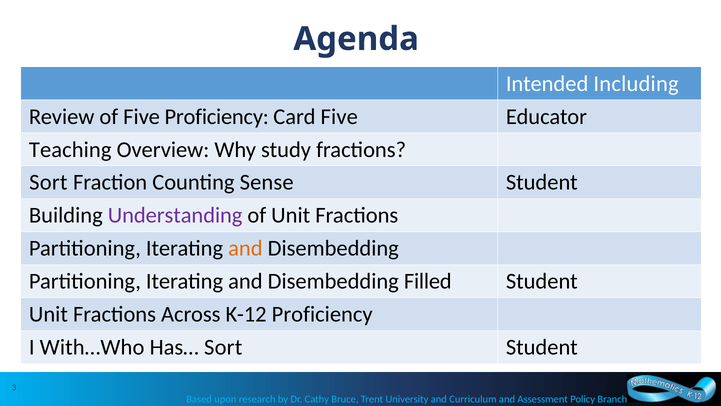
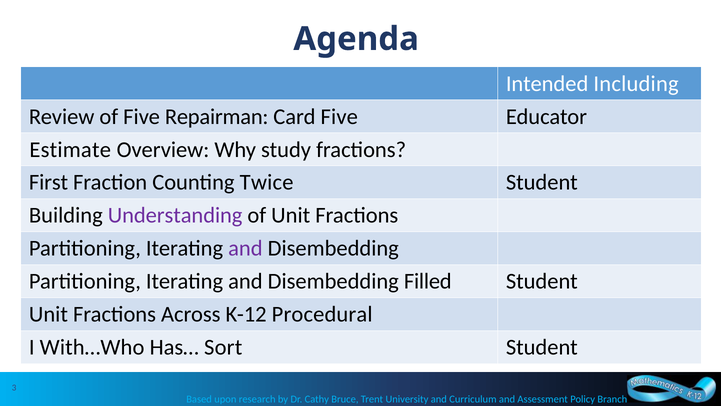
Five Proficiency: Proficiency -> Repairman (217, 116)
Teaching: Teaching -> Estimate (70, 149)
Sort: Sort -> First (49, 182)
Sense: Sense -> Twice (267, 182)
and colour: orange -> purple (245, 248)
K-12 Proficiency: Proficiency -> Procedural (322, 314)
